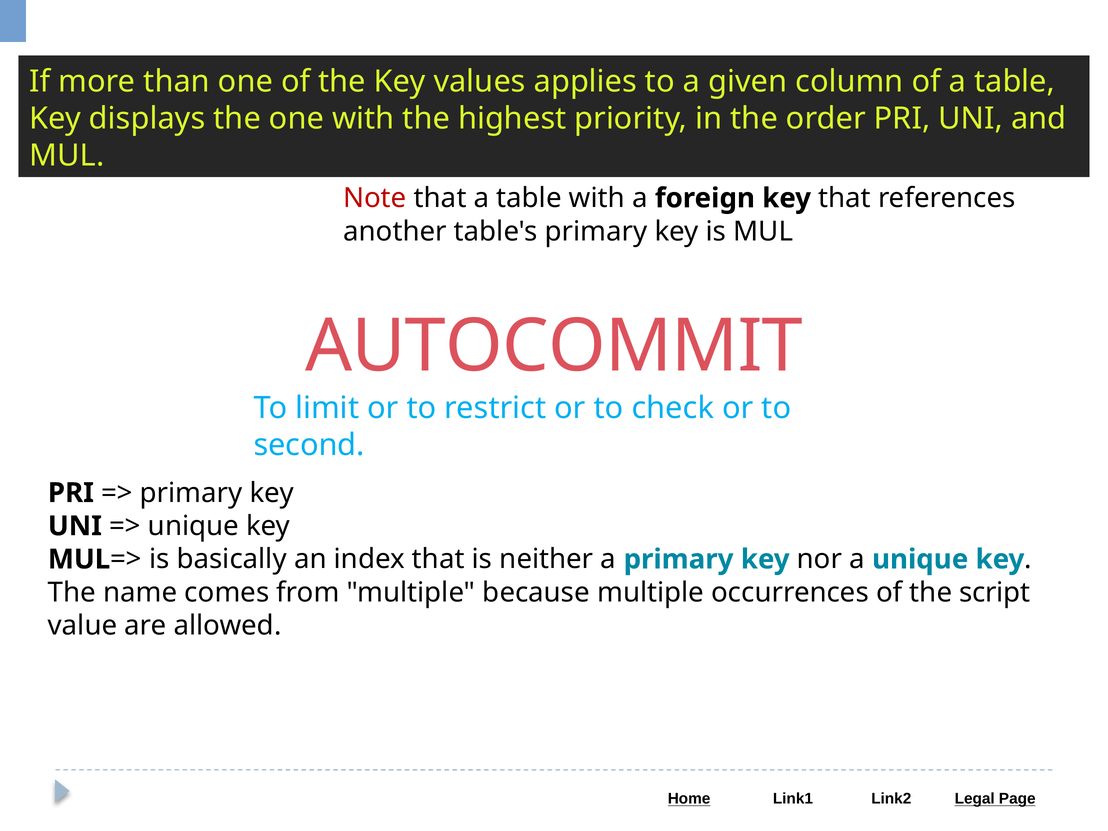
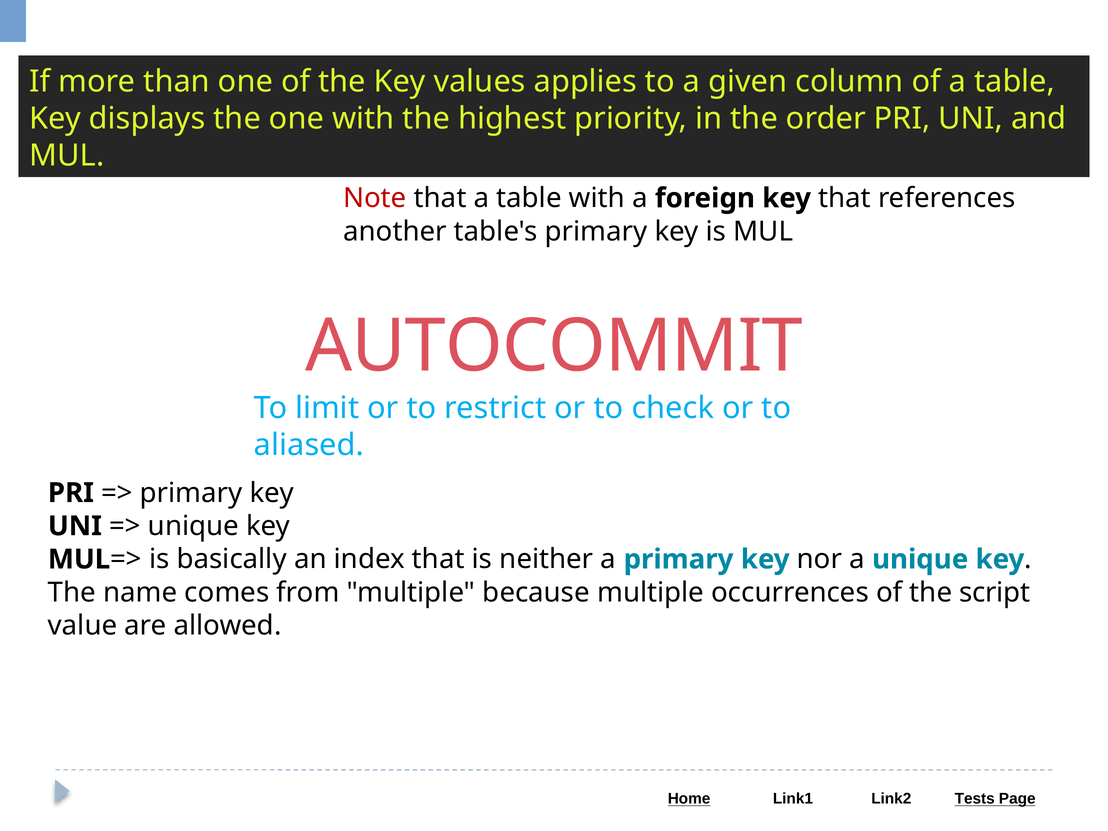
second: second -> aliased (309, 445)
Legal: Legal -> Tests (975, 799)
